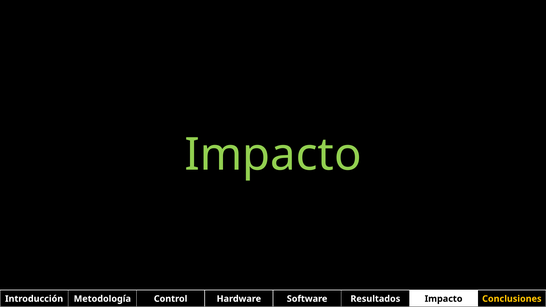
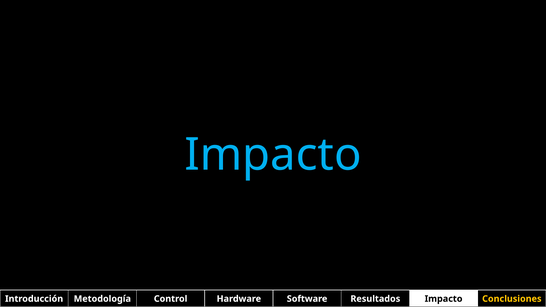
Impacto colour: light green -> light blue (273, 155)
